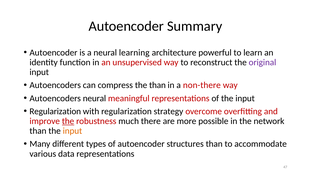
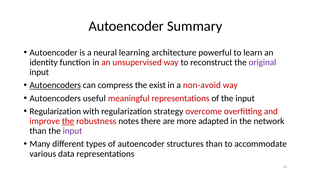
Autoencoders underline: none -> present (55, 85)
the than: than -> exist (157, 85)
non-there: non-there -> non-avoid (202, 85)
Autoencoders neural: neural -> useful (94, 98)
much: much -> notes (129, 121)
possible: possible -> adapted (213, 121)
input colour: orange -> purple (72, 131)
